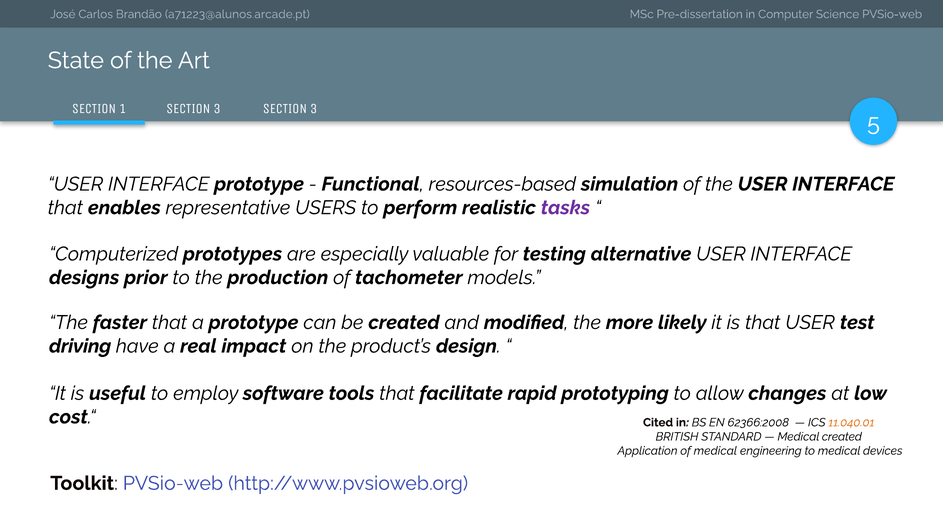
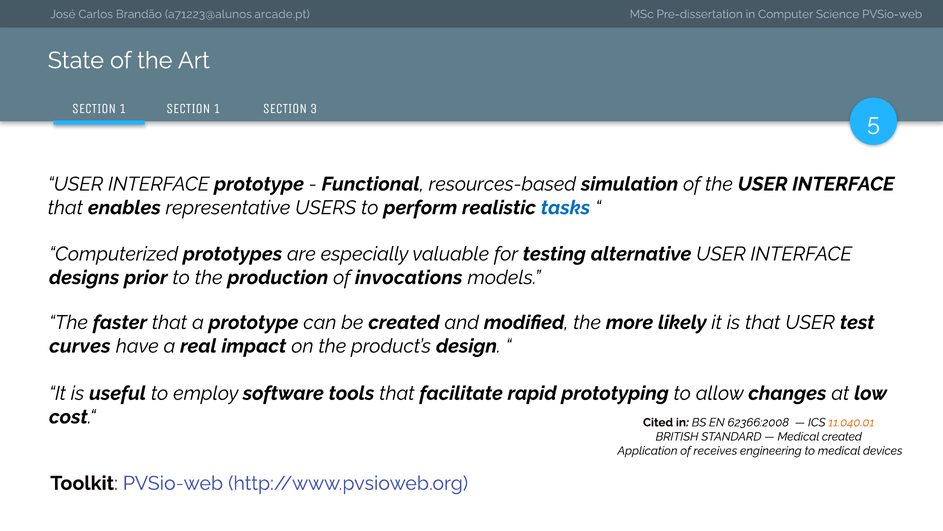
3: 3 -> 1 (217, 108)
tasks colour: purple -> blue (565, 207)
tachometer: tachometer -> invocations (409, 277)
driving: driving -> curves (80, 346)
of medical: medical -> receives (715, 450)
